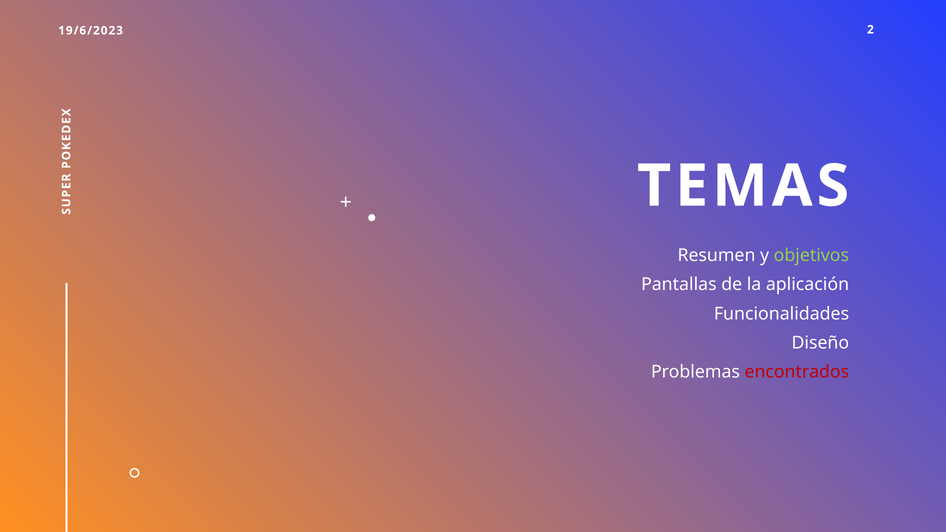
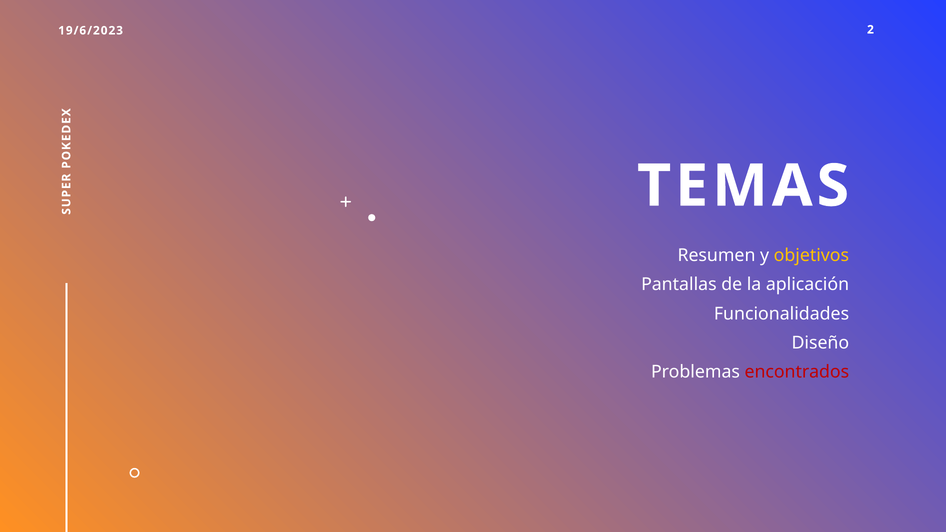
objetivos colour: light green -> yellow (811, 256)
